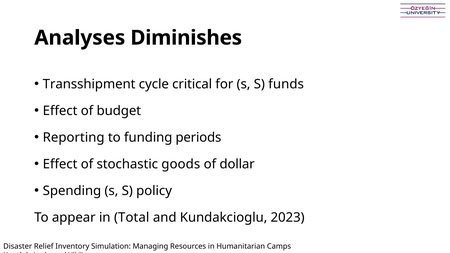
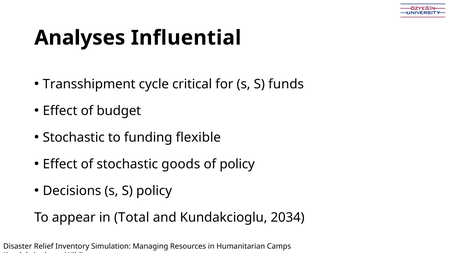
Diminishes: Diminishes -> Influential (186, 38)
Reporting: Reporting -> Stochastic (74, 138)
periods: periods -> flexible (198, 138)
of dollar: dollar -> policy (237, 164)
Spending: Spending -> Decisions (72, 191)
2023: 2023 -> 2034 (288, 218)
